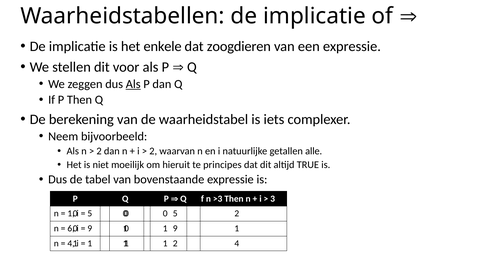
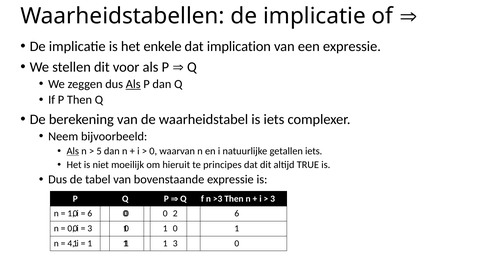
zoogdieren: zoogdieren -> implication (239, 46)
Als underline: none -> present (73, 151)
2: 2 -> 5 (99, 151)
2: 2 -> 0 (153, 151)
getallen alle: alle -> iets (314, 151)
5: 5 -> 6 (90, 214)
5: 5 -> 2 (175, 214)
0 2: 2 -> 6 (237, 214)
6: 6 -> 0 (71, 229)
9: 9 -> 3 (90, 229)
9: 9 -> 0 (175, 229)
2: 2 -> 3 (175, 244)
4: 4 -> 0 (237, 244)
